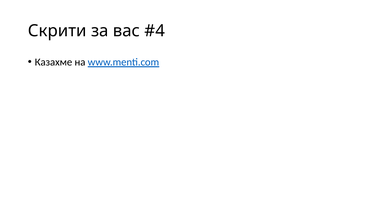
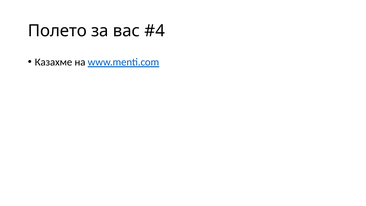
Скрити: Скрити -> Полето (57, 31)
